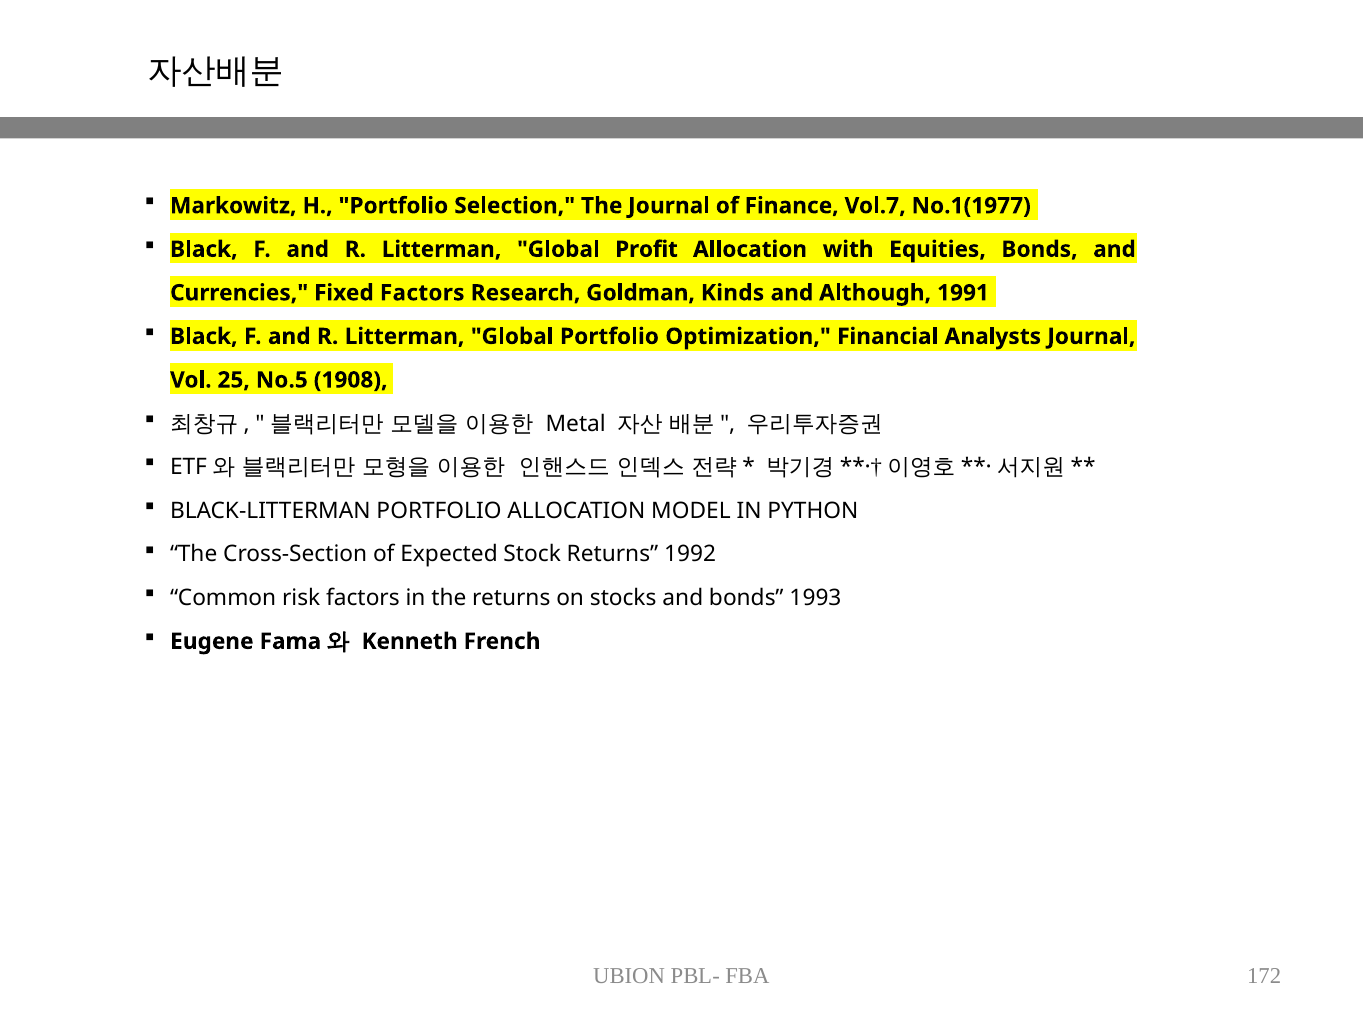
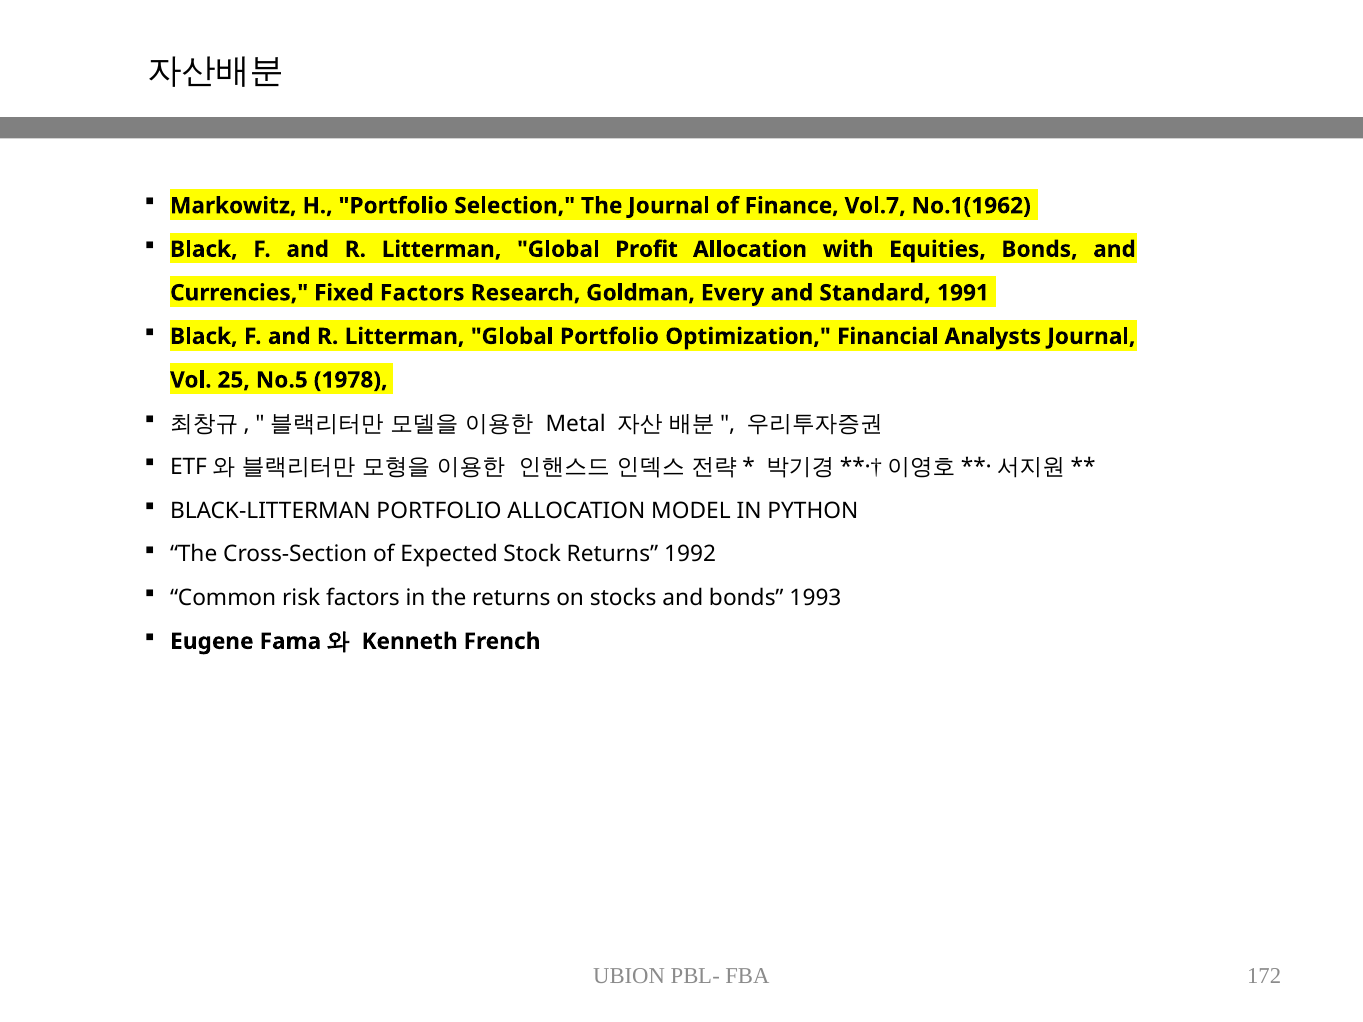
No.1(1977: No.1(1977 -> No.1(1962 (971, 206)
Kinds: Kinds -> Every (733, 293)
Although: Although -> Standard (875, 293)
1908: 1908 -> 1978 (351, 380)
